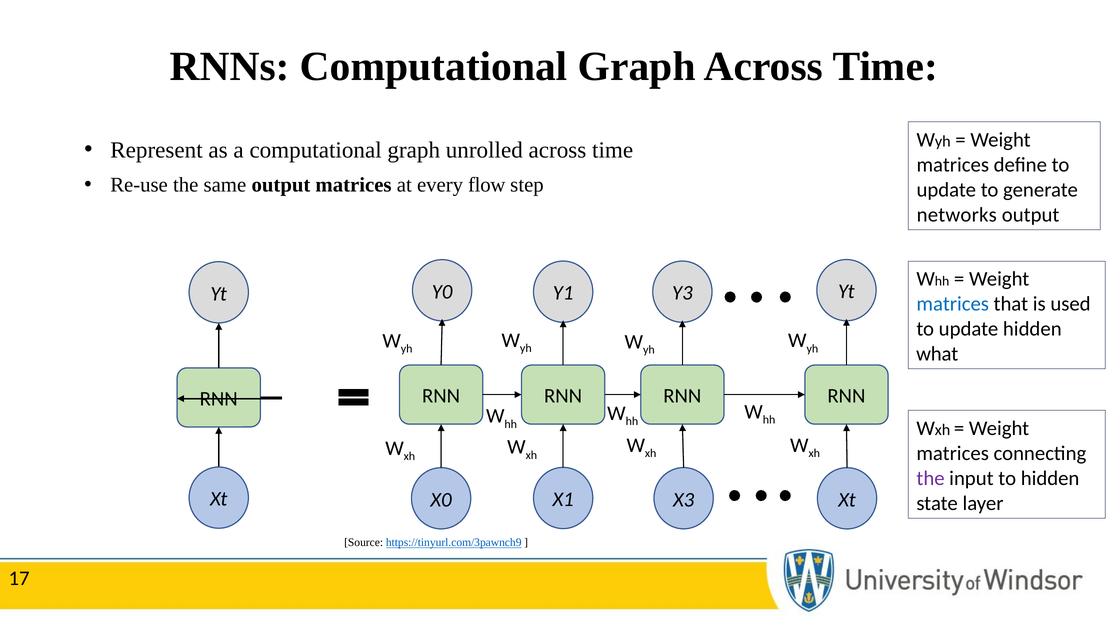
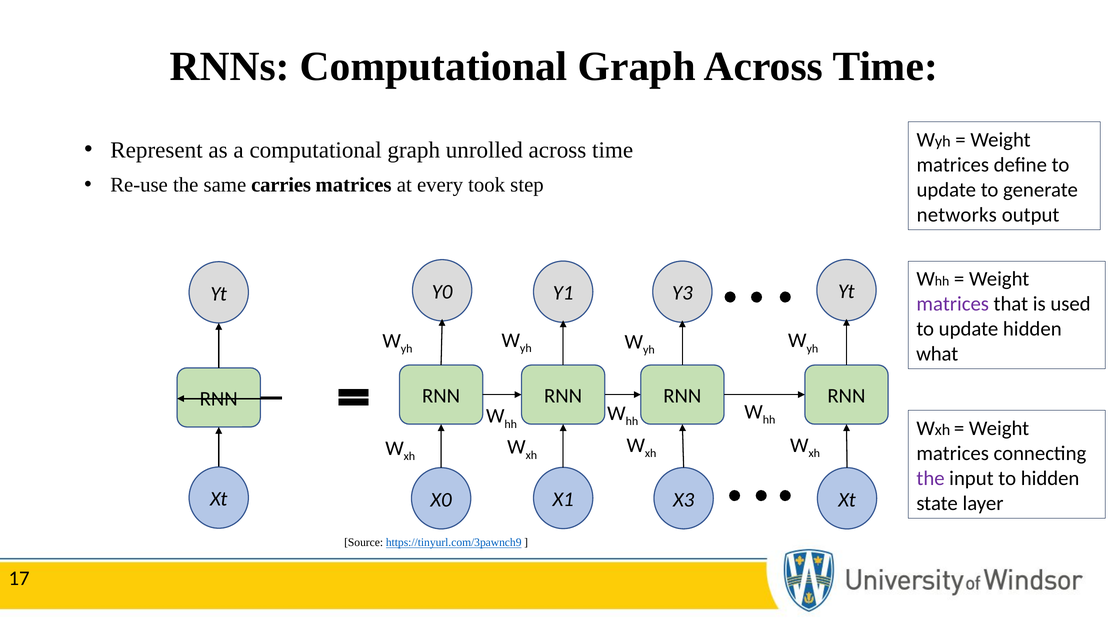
same output: output -> carries (281, 185)
flow: flow -> took (487, 185)
matrices colour: blue -> purple (953, 304)
